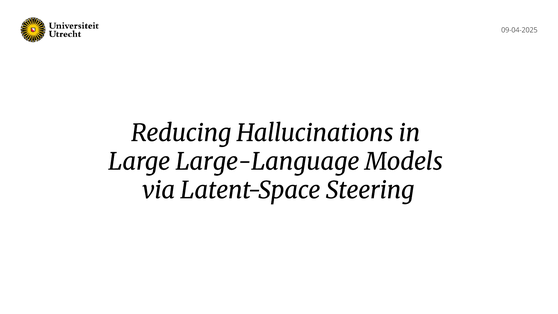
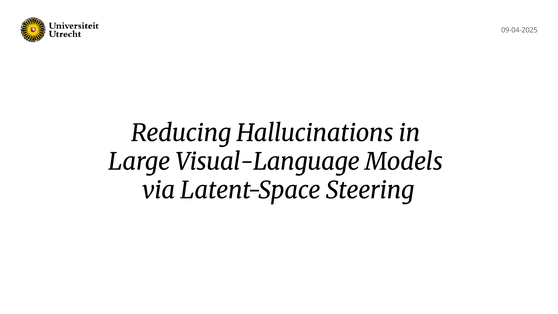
Large-Language: Large-Language -> Visual-Language (268, 162)
